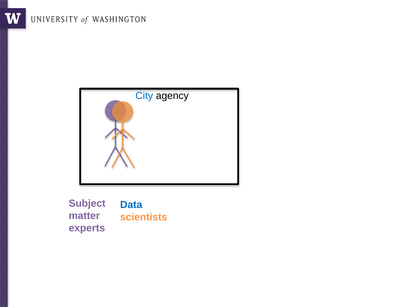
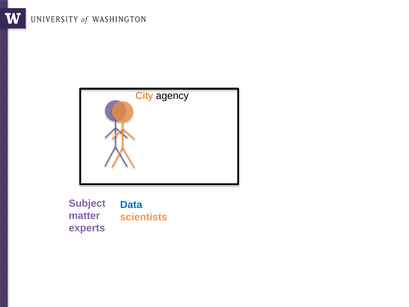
City colour: blue -> orange (144, 96)
